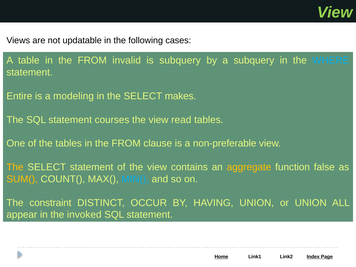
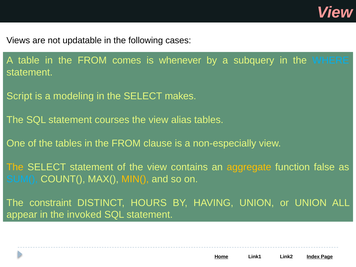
View colour: light green -> pink (335, 12)
invalid: invalid -> comes (127, 60)
is subquery: subquery -> whenever (180, 60)
Entire: Entire -> Script (19, 96)
read: read -> alias (181, 120)
non-preferable: non-preferable -> non-especially (225, 143)
SUM( colour: yellow -> light blue (22, 179)
MIN( colour: light blue -> yellow (135, 179)
OCCUR: OCCUR -> HOURS (149, 203)
